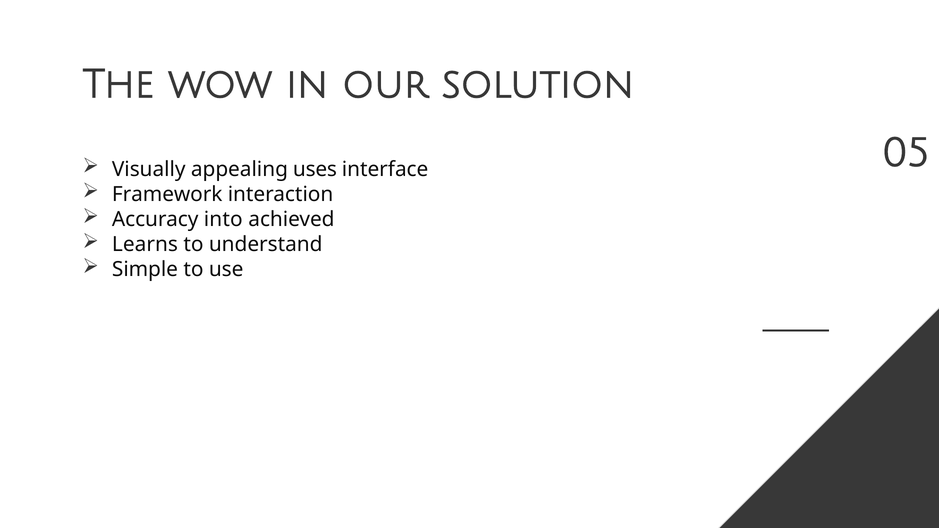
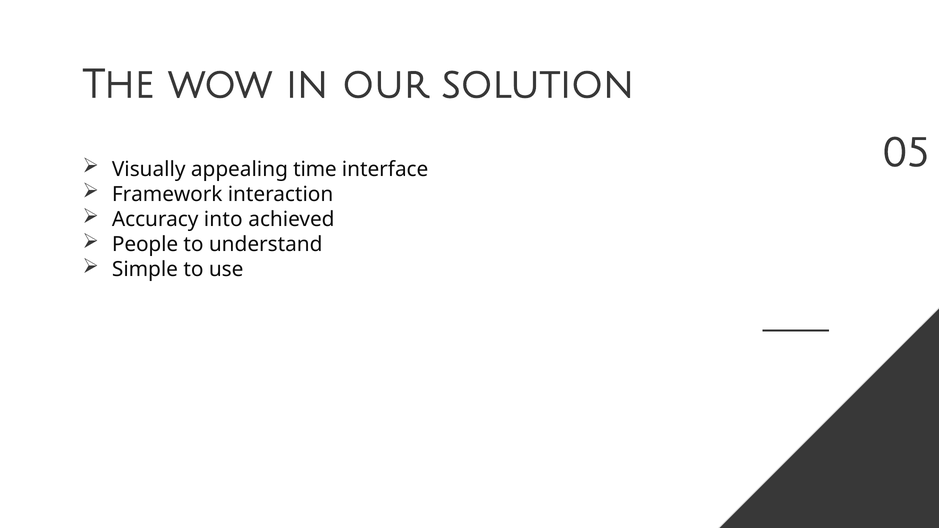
uses: uses -> time (315, 170)
Learns: Learns -> People (145, 245)
